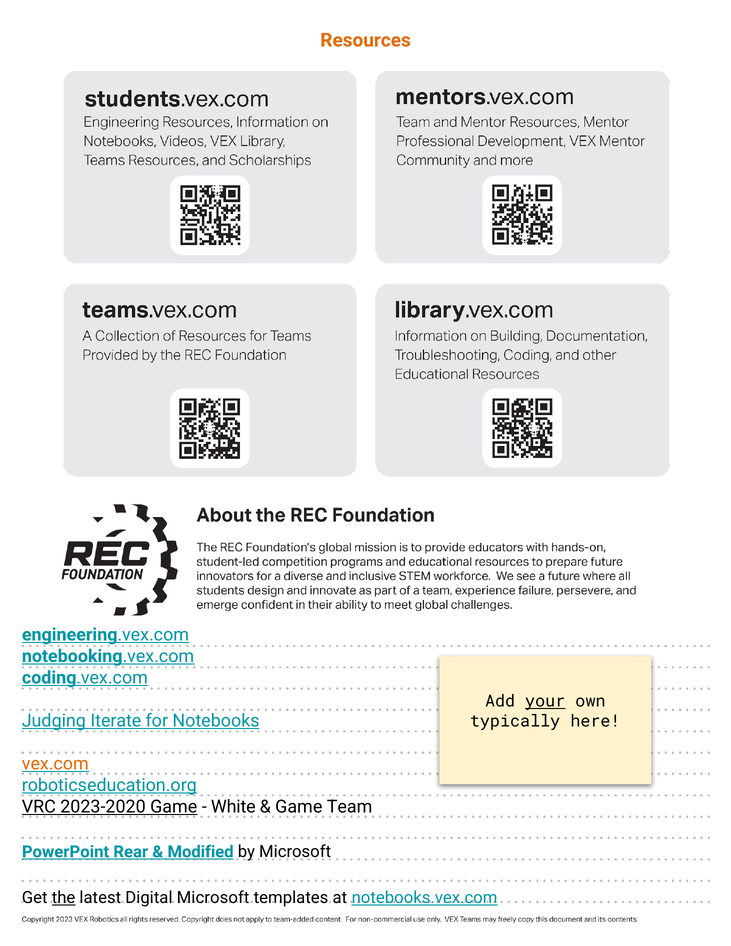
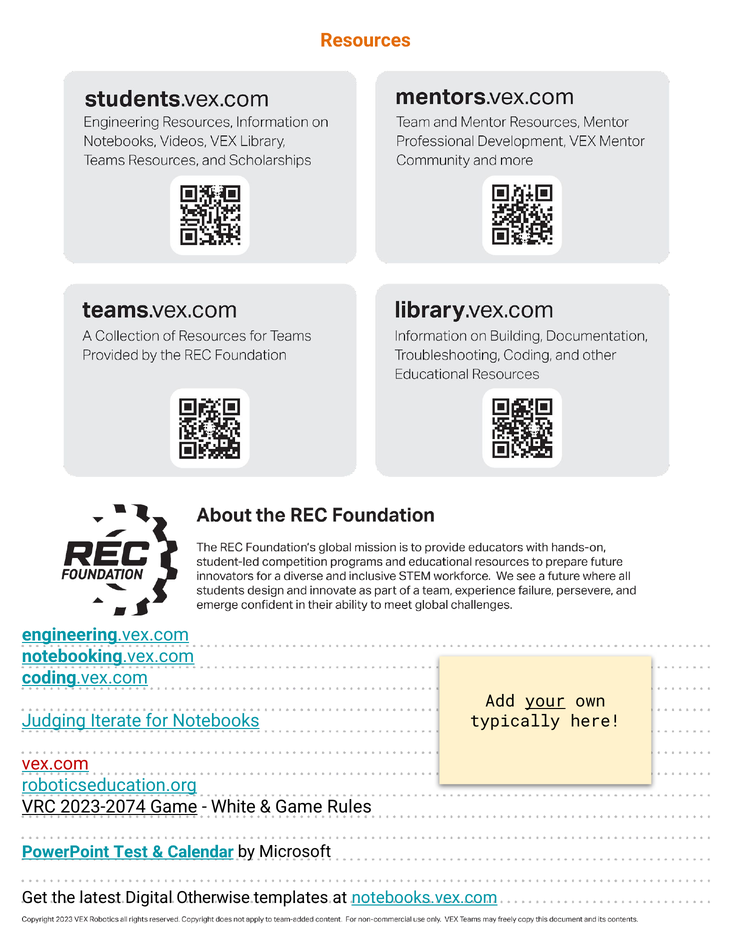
vex.com colour: orange -> red (55, 764)
2023-2020: 2023-2020 -> 2023-2074 (103, 807)
Team: Team -> Rules (349, 807)
Rear: Rear -> Test (131, 852)
Modified: Modified -> Calendar (201, 852)
the underline: present -> none (64, 898)
Digital Microsoft: Microsoft -> Otherwise (213, 898)
